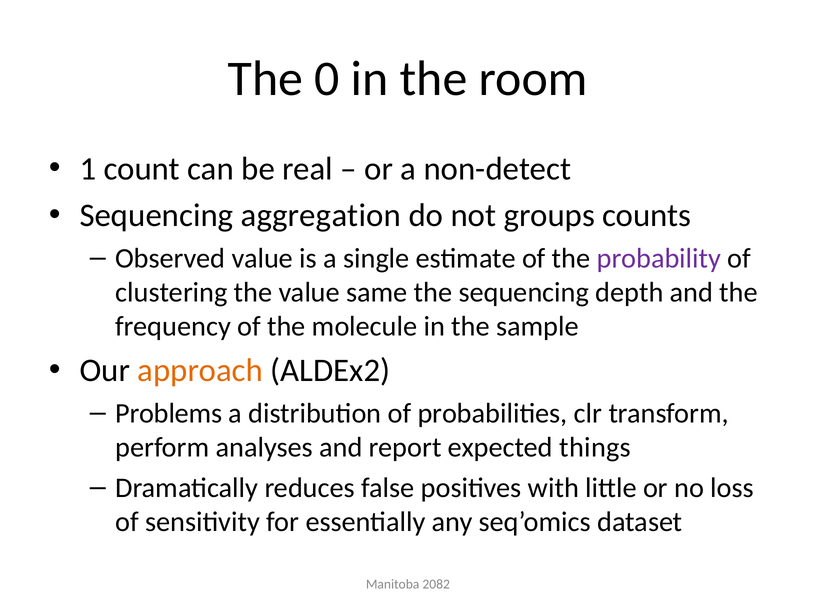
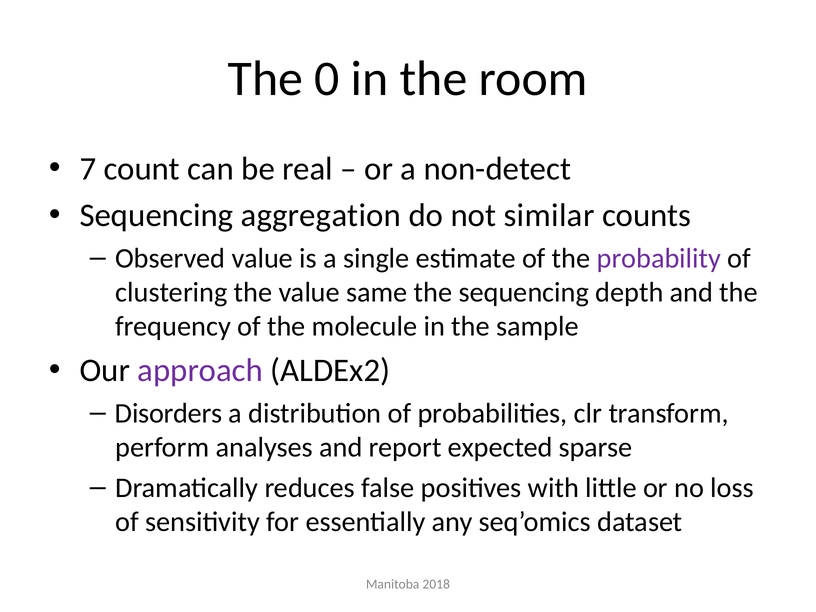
1: 1 -> 7 (88, 169)
groups: groups -> similar (549, 216)
approach colour: orange -> purple (200, 371)
Problems: Problems -> Disorders (169, 413)
things: things -> sparse (596, 447)
2082: 2082 -> 2018 (436, 584)
